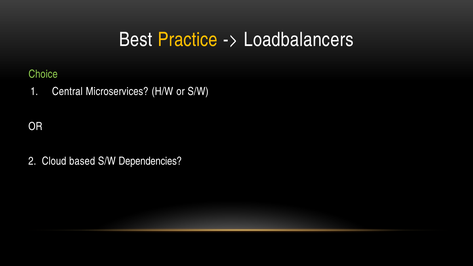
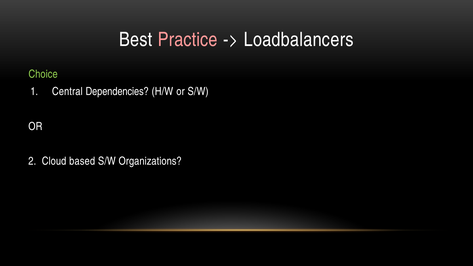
Practice colour: yellow -> pink (188, 40)
Microservices: Microservices -> Dependencies (117, 92)
Dependencies: Dependencies -> Organizations (150, 161)
